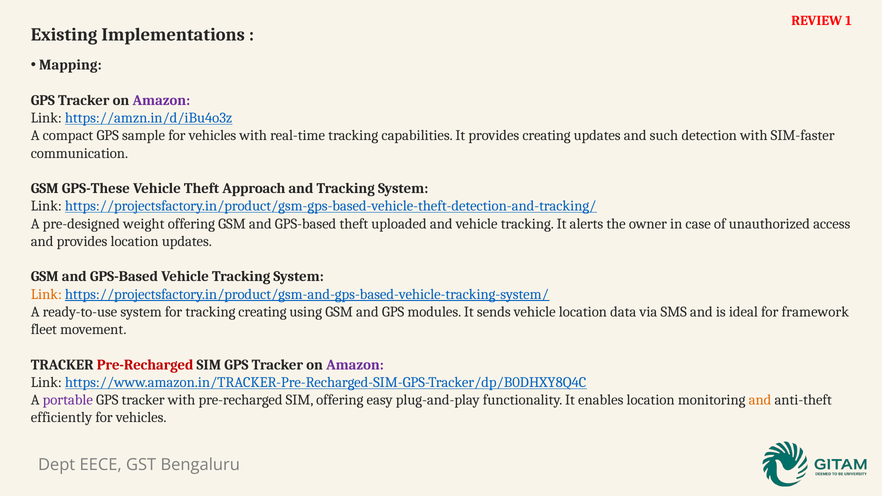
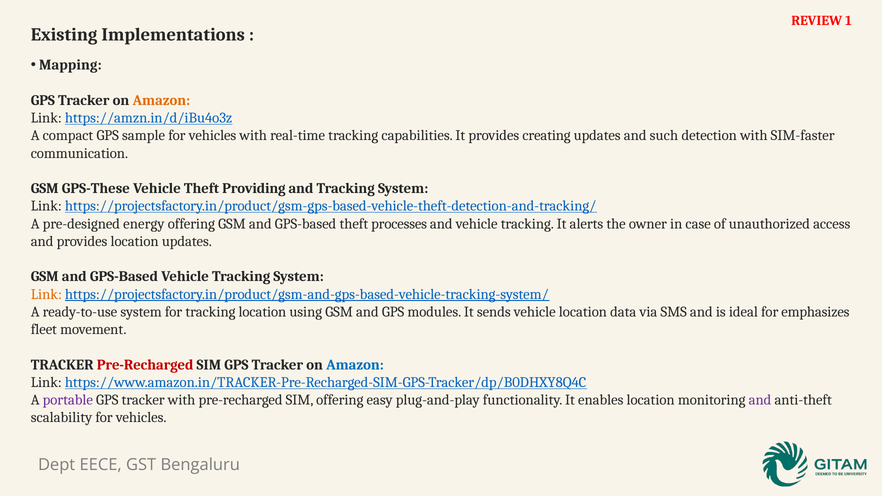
Amazon colour: purple -> orange (161, 100)
Approach: Approach -> Providing (254, 188)
weight: weight -> energy (144, 224)
uploaded: uploaded -> processes (399, 224)
tracking creating: creating -> location (262, 312)
framework: framework -> emphasizes (815, 312)
Amazon colour: purple -> blue (355, 365)
and colour: orange -> purple (760, 400)
efficiently: efficiently -> scalability (62, 418)
